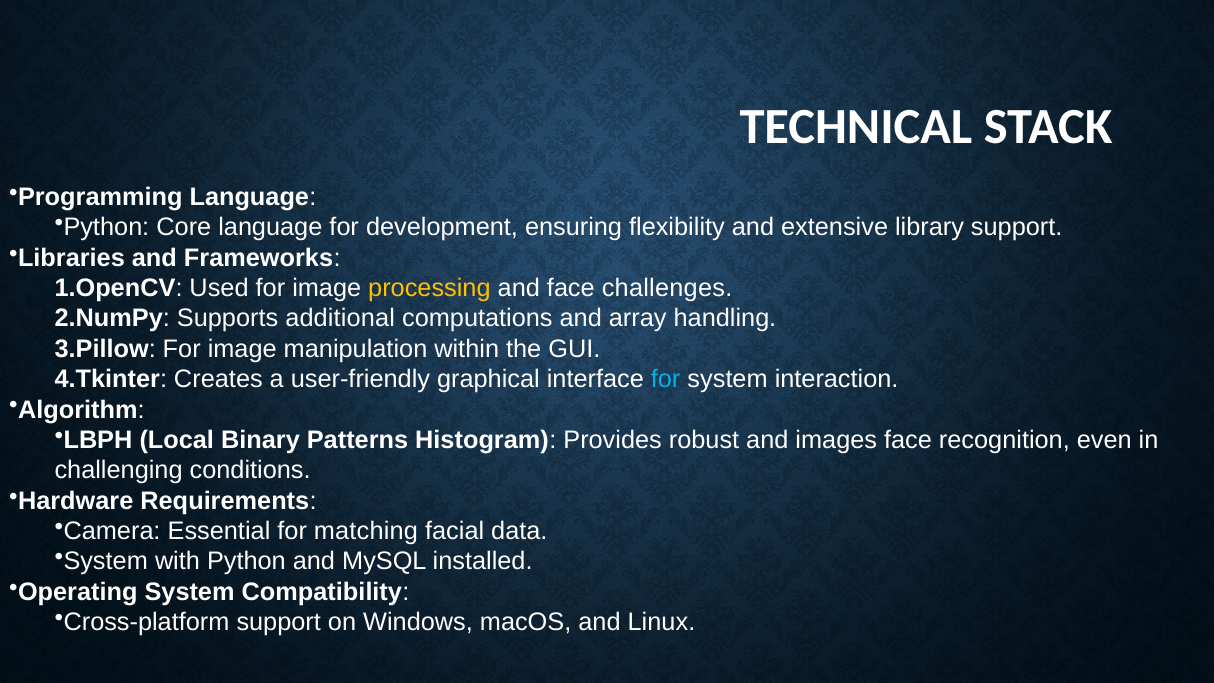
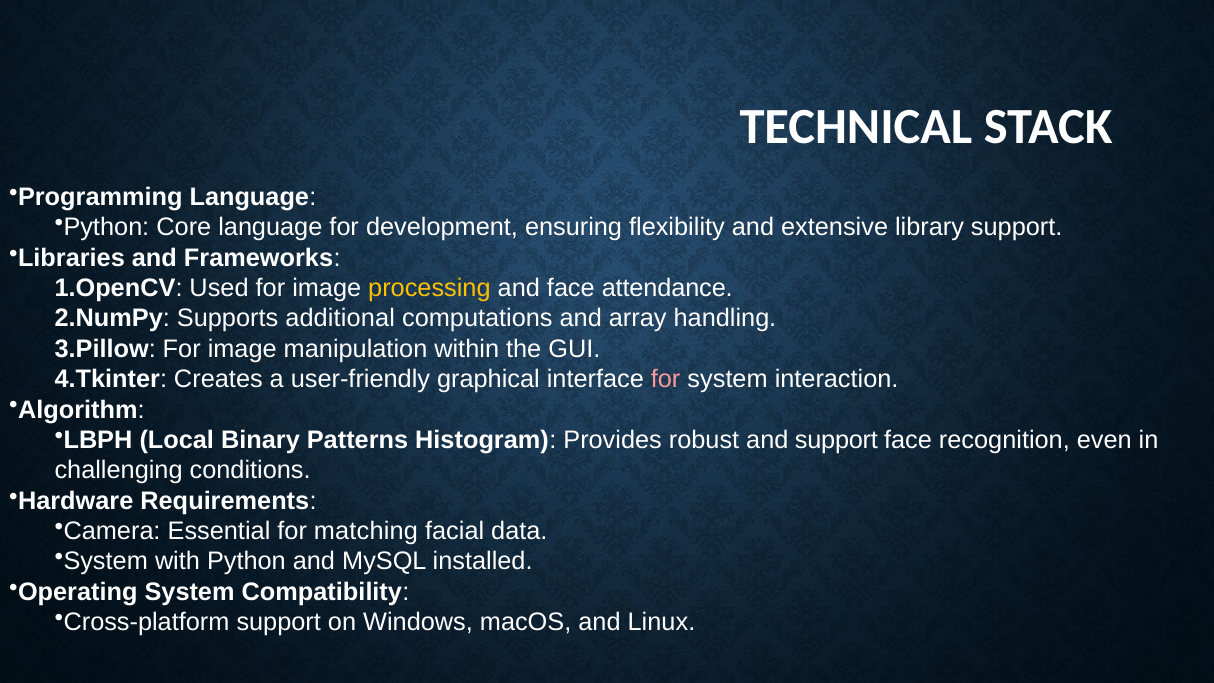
challenges: challenges -> attendance (667, 288)
for colour: light blue -> pink (666, 379)
and images: images -> support (836, 440)
